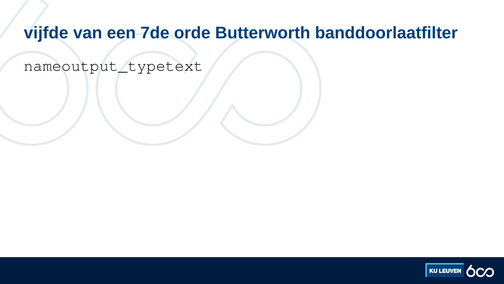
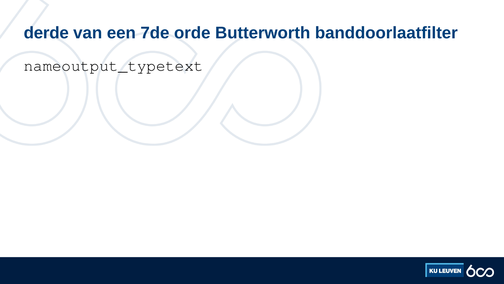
vijfde: vijfde -> derde (46, 33)
